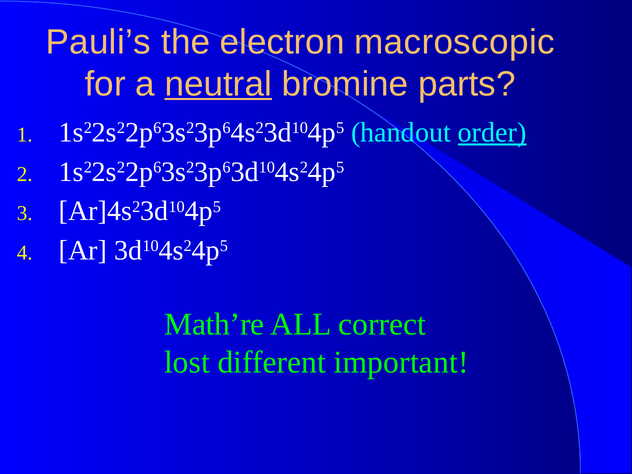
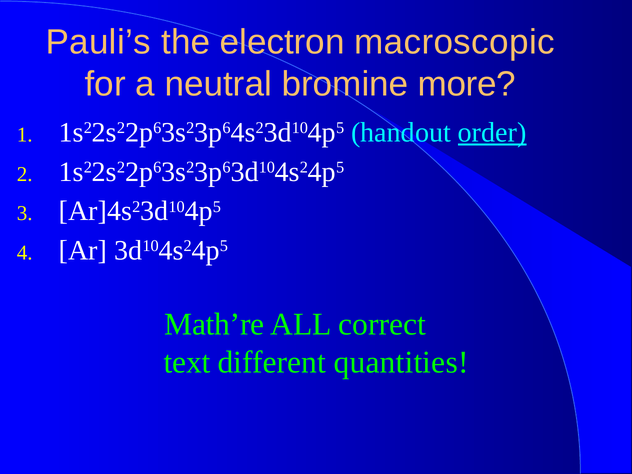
neutral underline: present -> none (218, 84)
parts: parts -> more (467, 84)
lost: lost -> text (187, 362)
important: important -> quantities (401, 362)
